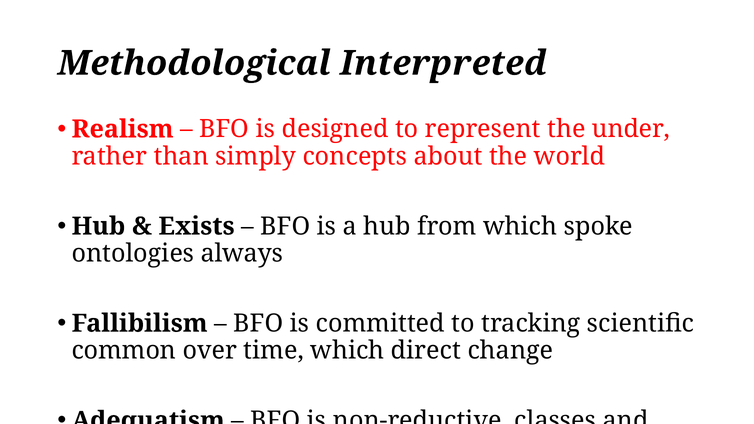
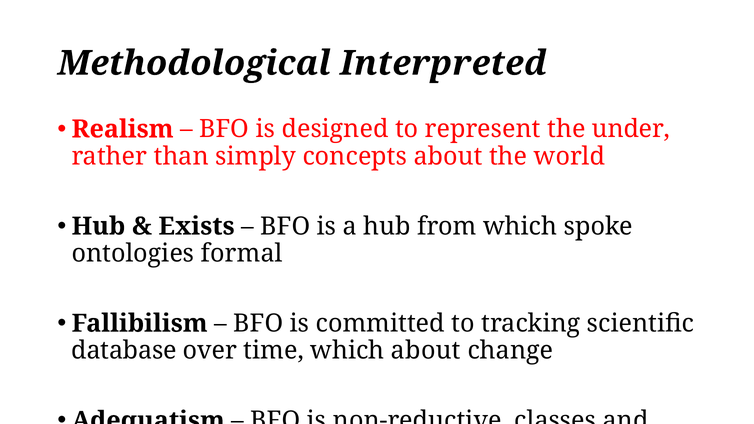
always: always -> formal (242, 254)
common: common -> database (124, 351)
which direct: direct -> about (426, 351)
